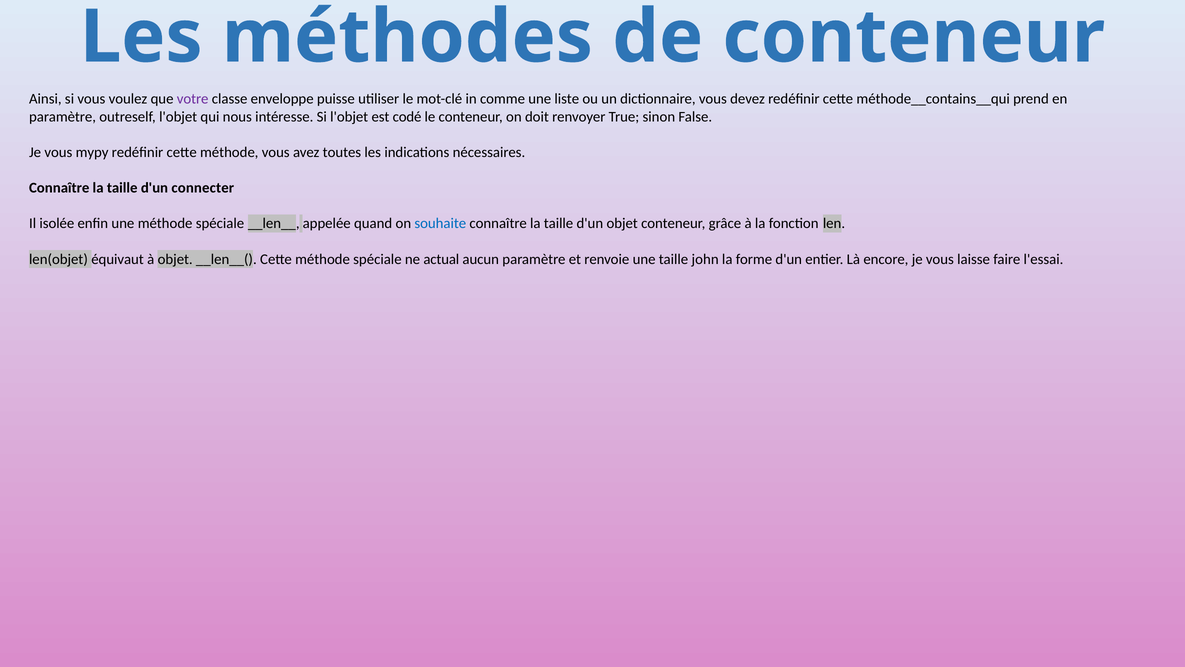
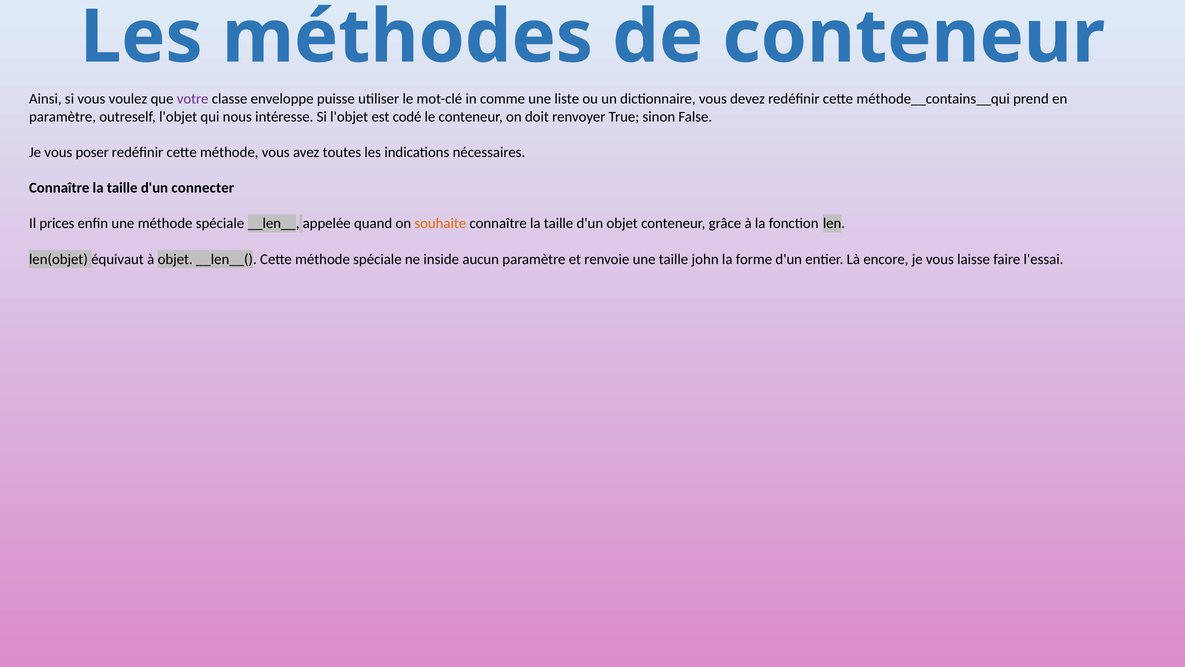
mypy: mypy -> poser (92, 152)
isolée: isolée -> prices (57, 223)
souhaite colour: blue -> orange (440, 223)
actual: actual -> inside (441, 259)
